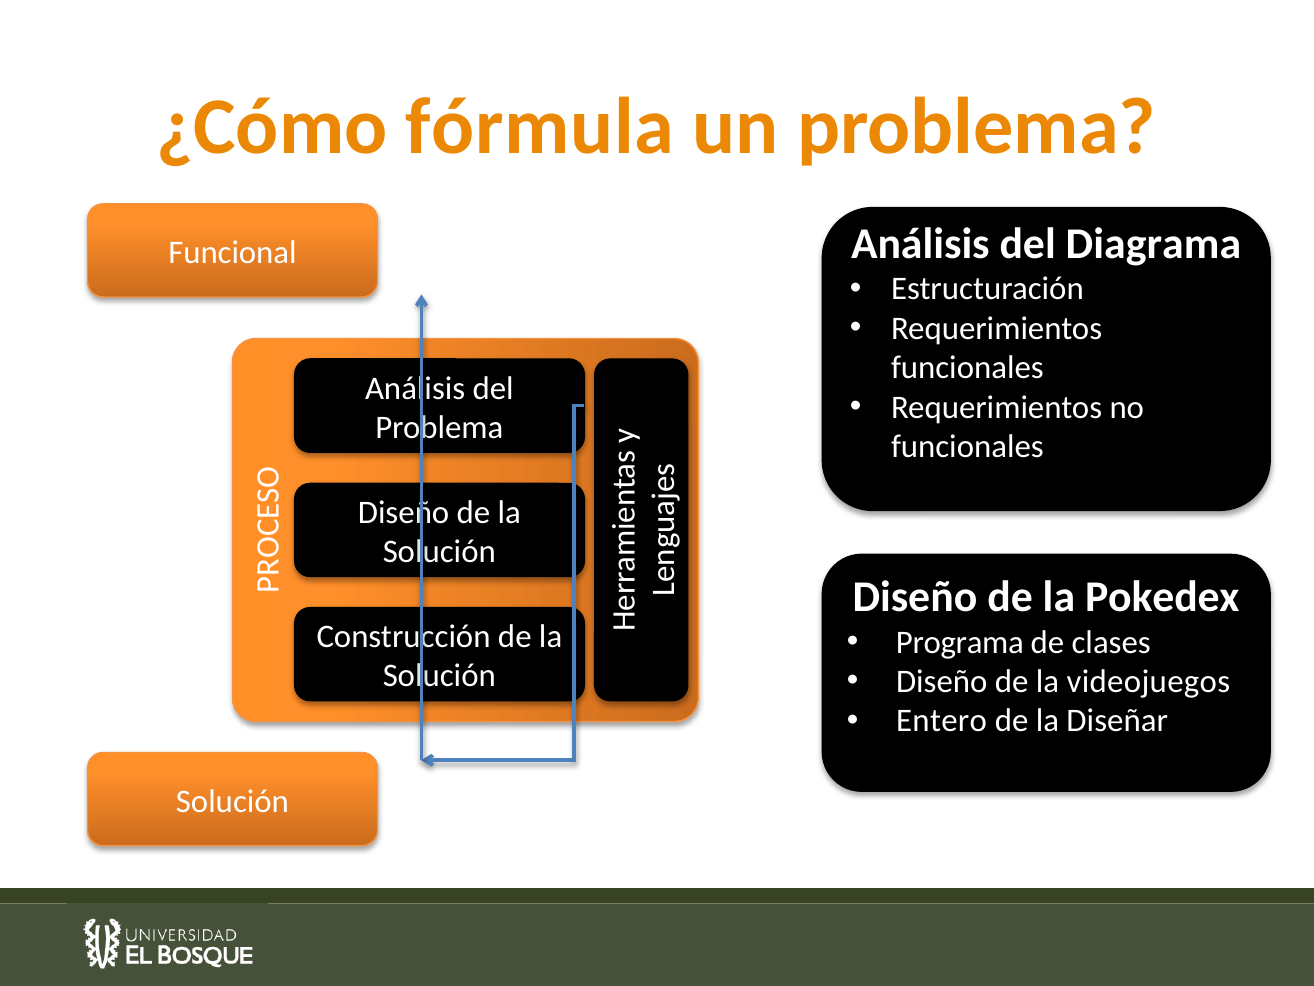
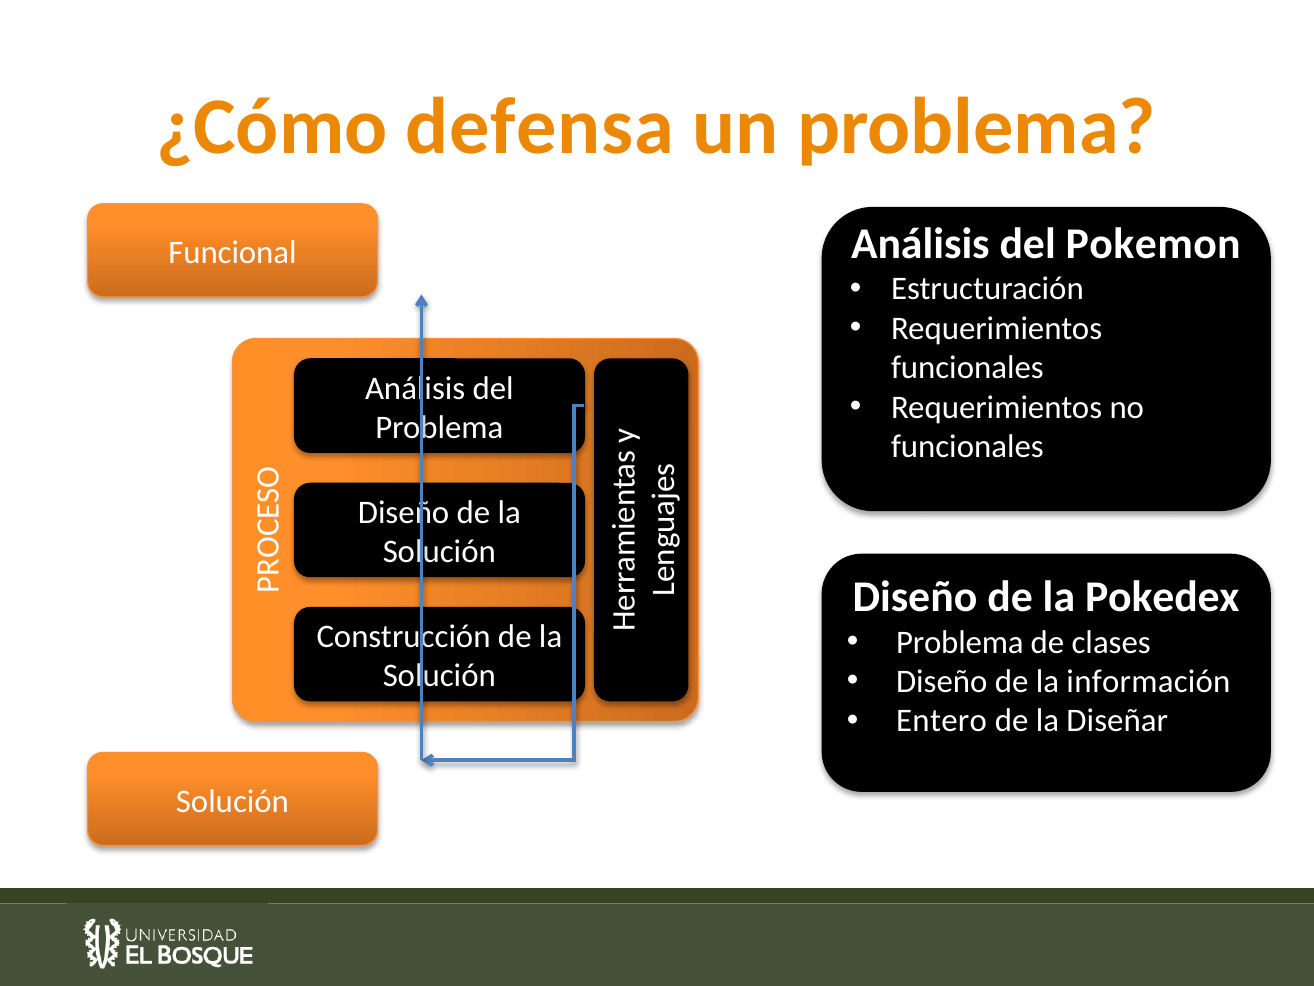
fórmula: fórmula -> defensa (540, 127)
Diagrama: Diagrama -> Pokemon (1153, 244)
Programa: Programa -> Problema (960, 642)
videojuegos: videojuegos -> información (1148, 681)
